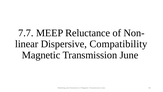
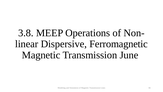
7.7: 7.7 -> 3.8 (26, 33)
Reluctance: Reluctance -> Operations (88, 33)
Compatibility: Compatibility -> Ferromagnetic (119, 44)
